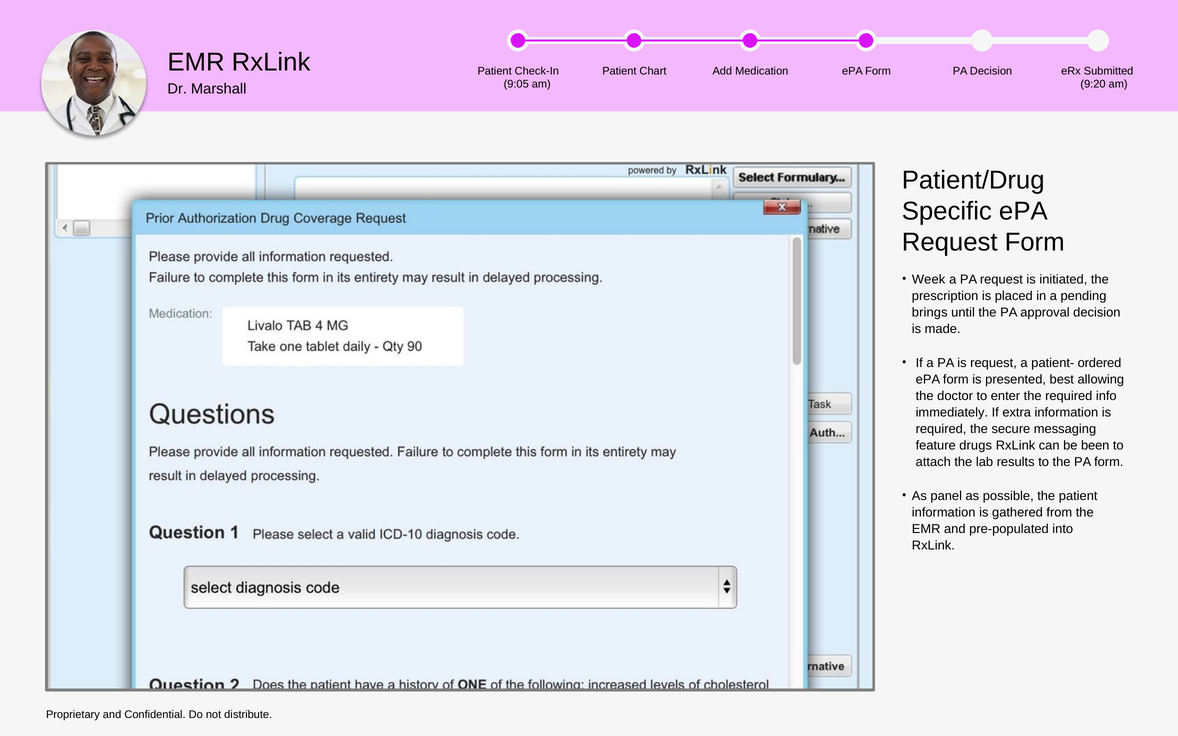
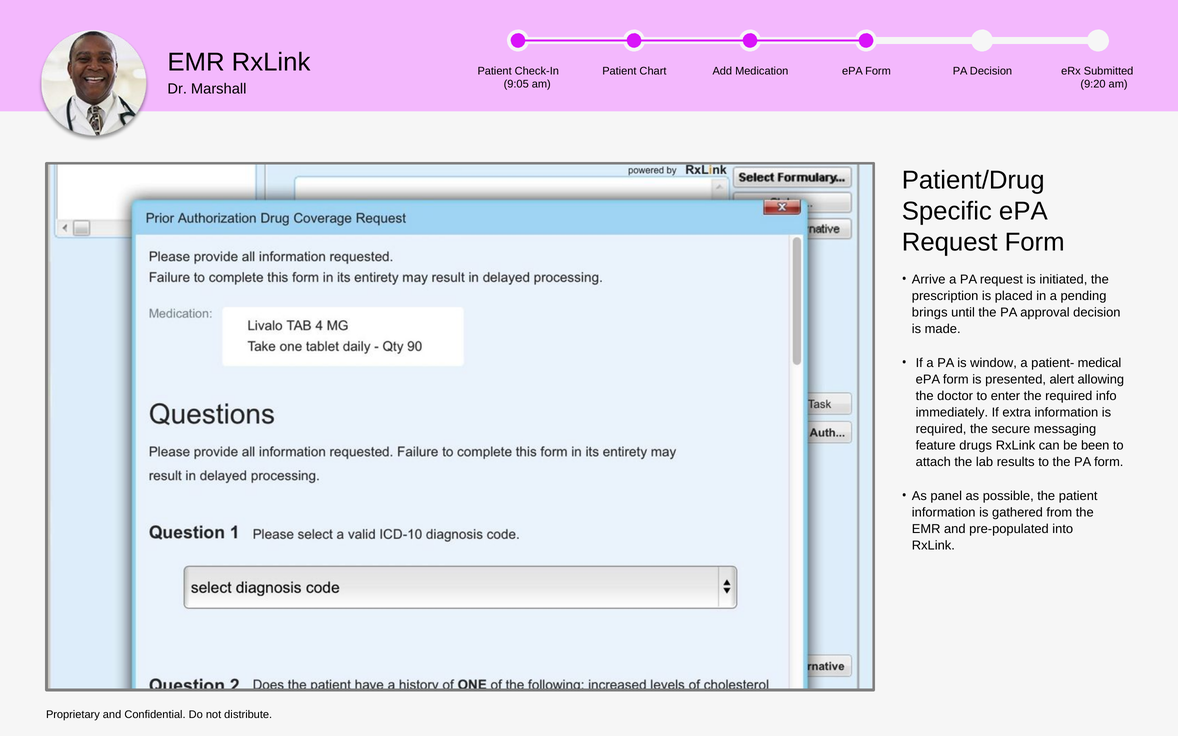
Week: Week -> Arrive (929, 279)
is request: request -> window (994, 363)
ordered: ordered -> medical (1099, 363)
best: best -> alert (1062, 379)
